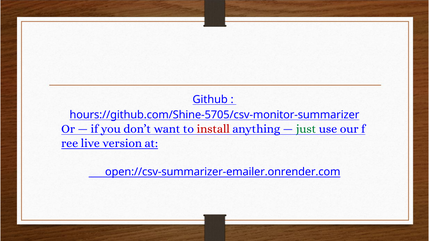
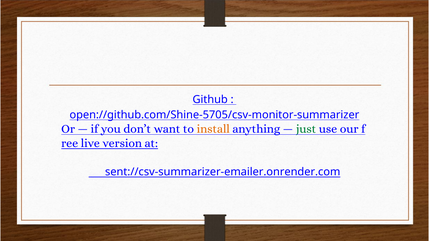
hours://github.com/Shine-5705/csv-monitor-summarizer: hours://github.com/Shine-5705/csv-monitor-summarizer -> open://github.com/Shine-5705/csv-monitor-summarizer (214, 115)
install colour: red -> orange (213, 129)
open://csv-summarizer-emailer.onrender.com: open://csv-summarizer-emailer.onrender.com -> sent://csv-summarizer-emailer.onrender.com (223, 172)
